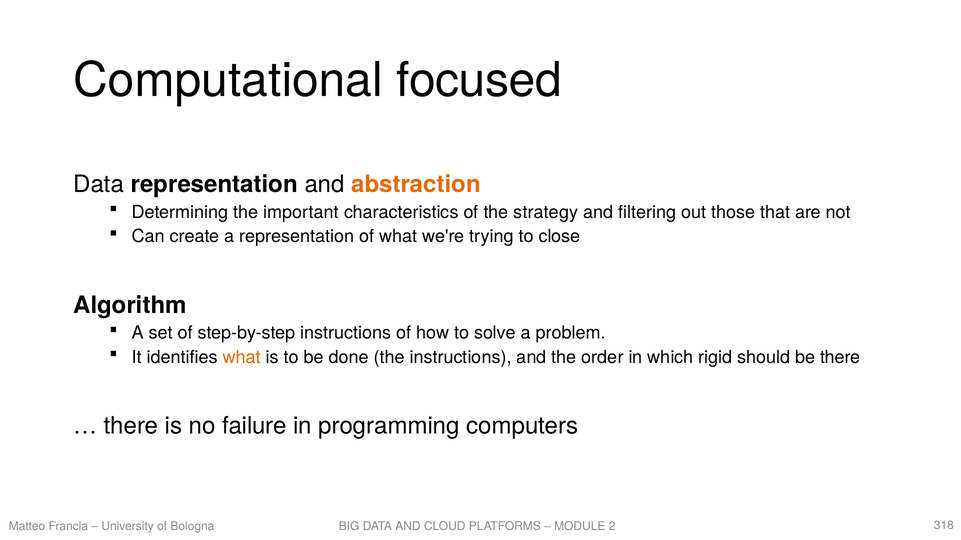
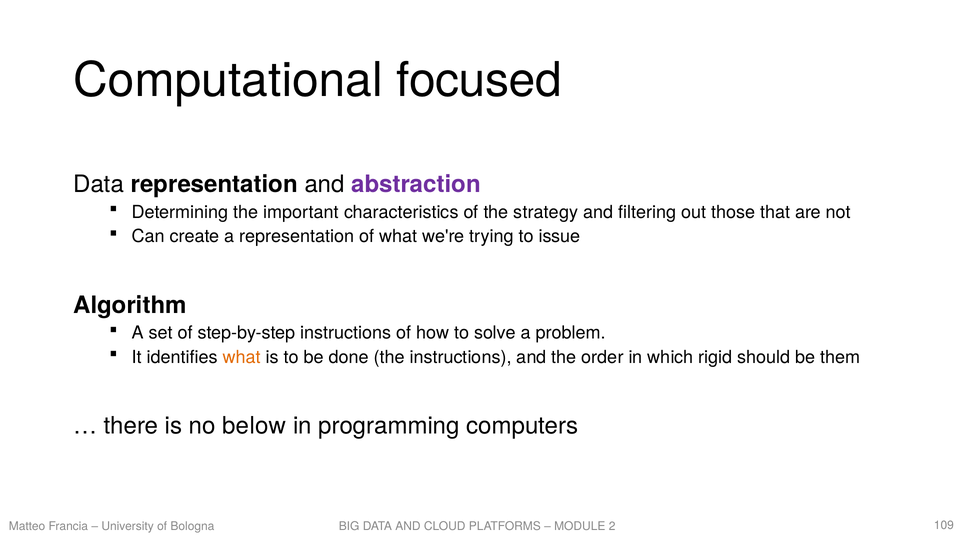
abstraction colour: orange -> purple (416, 185)
close: close -> issue (559, 237)
be there: there -> them (840, 358)
failure: failure -> below (254, 426)
318: 318 -> 109 (944, 526)
